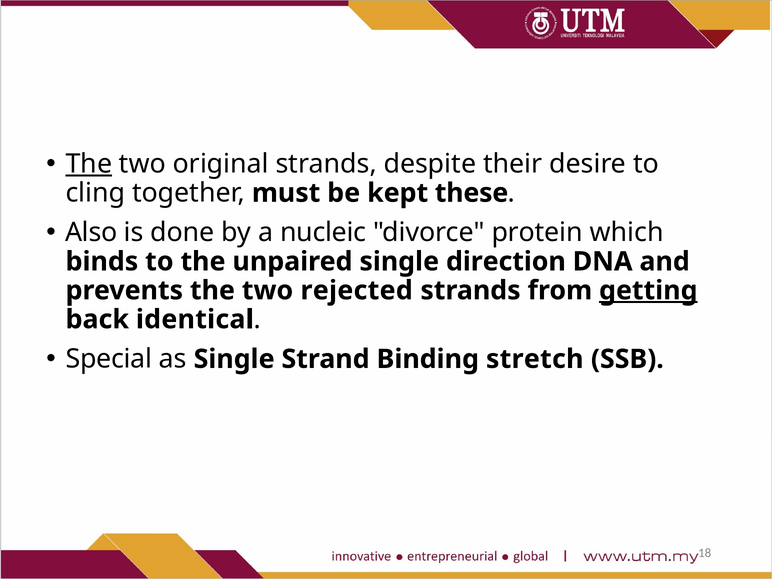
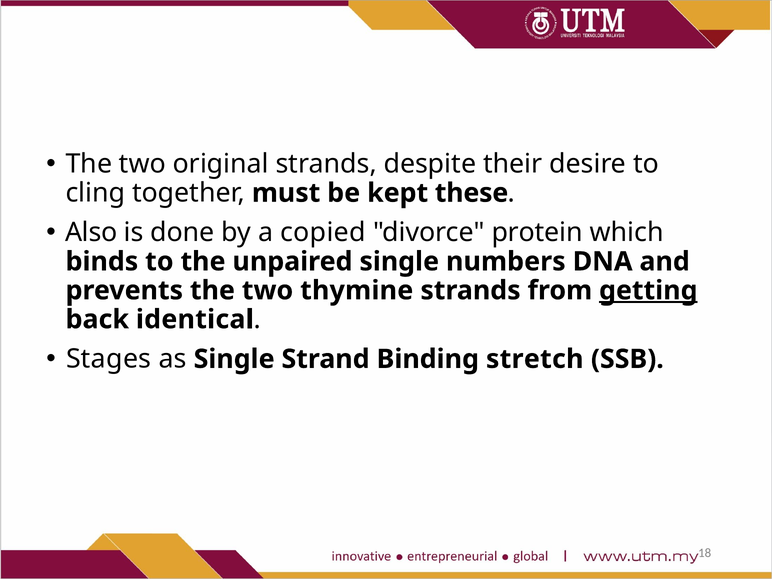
The underline: present -> none (89, 164)
nucleic: nucleic -> copied (323, 233)
direction: direction -> numbers (506, 262)
rejected: rejected -> thymine (357, 290)
Special: Special -> Stages (109, 359)
